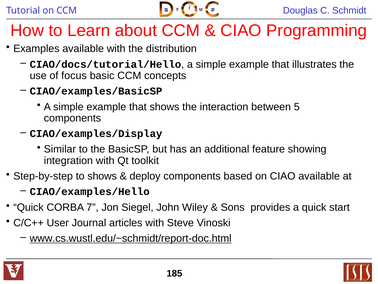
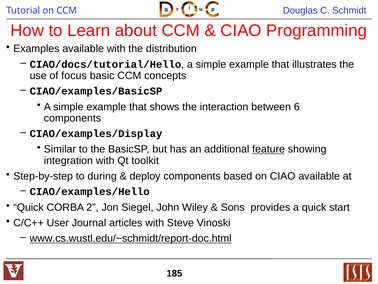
5: 5 -> 6 (297, 107)
feature underline: none -> present (269, 149)
to shows: shows -> during (102, 176)
7: 7 -> 2 (92, 207)
